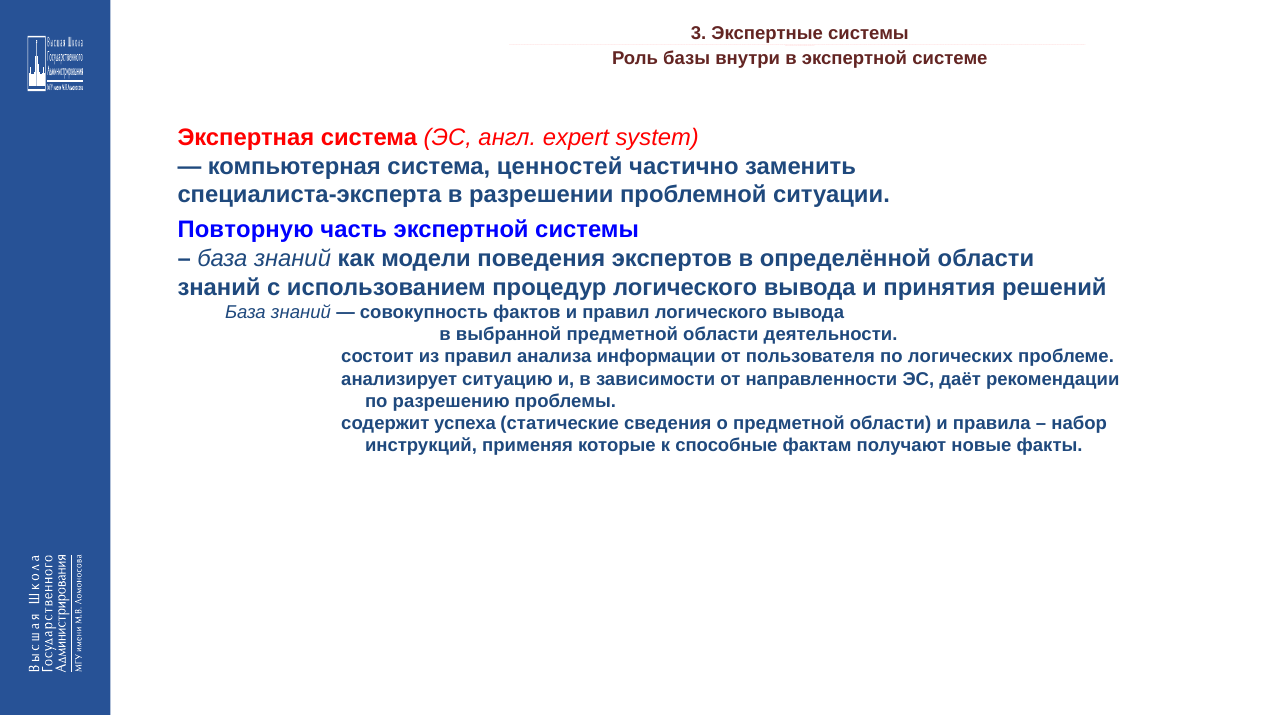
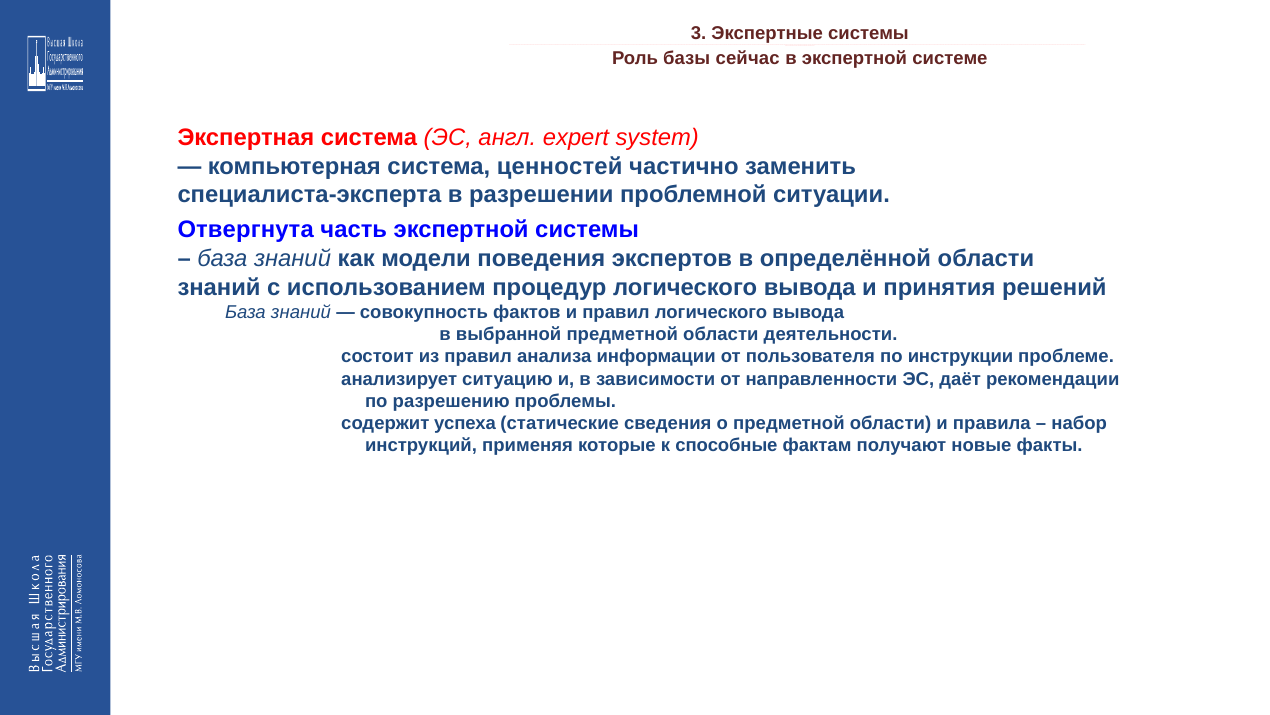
внутри: внутри -> сейчас (748, 58)
Повторную: Повторную -> Отвергнута (246, 230)
логических: логических -> инструкции (961, 357)
